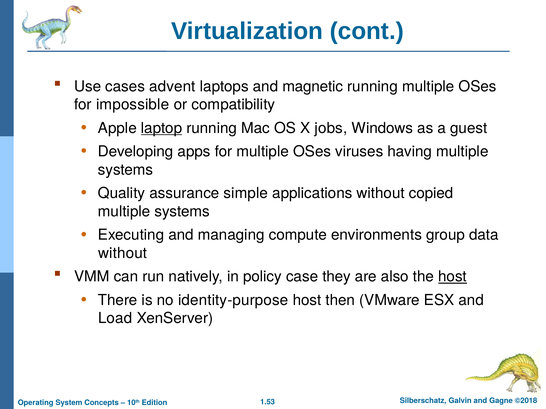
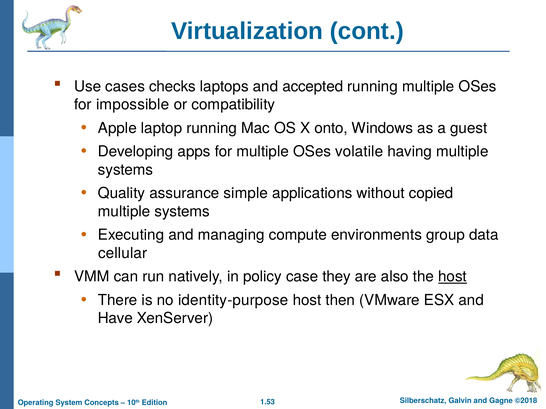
advent: advent -> checks (172, 87)
magnetic: magnetic -> accepted (313, 87)
laptop underline: present -> none (162, 128)
jobs: jobs -> onto (331, 128)
viruses: viruses -> volatile (359, 152)
without: without -> cellular (123, 253)
Load: Load -> Have (115, 319)
